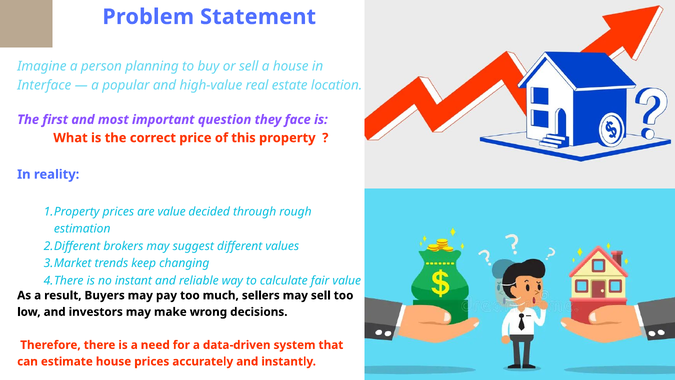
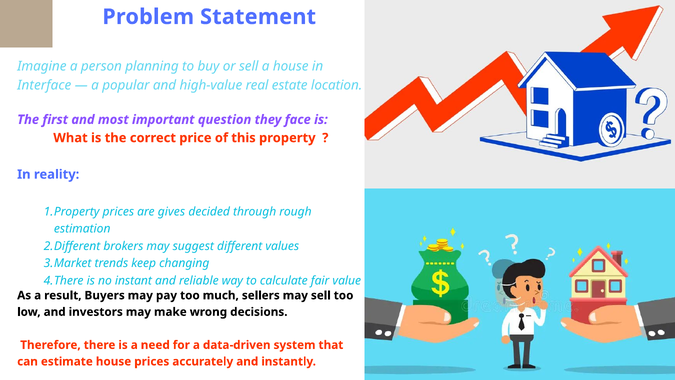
are value: value -> gives (171, 211)
